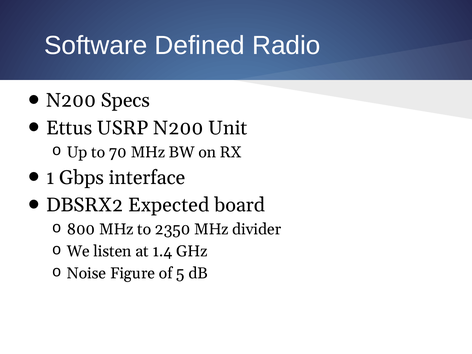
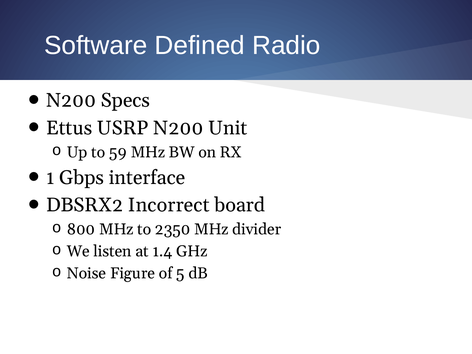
70: 70 -> 59 (118, 152)
Expected: Expected -> Incorrect (169, 205)
